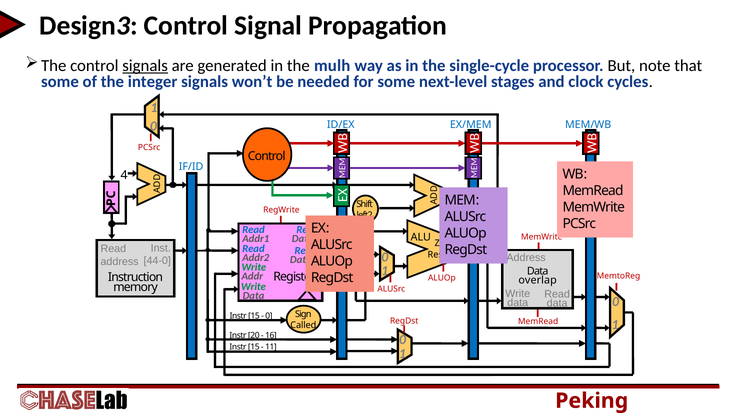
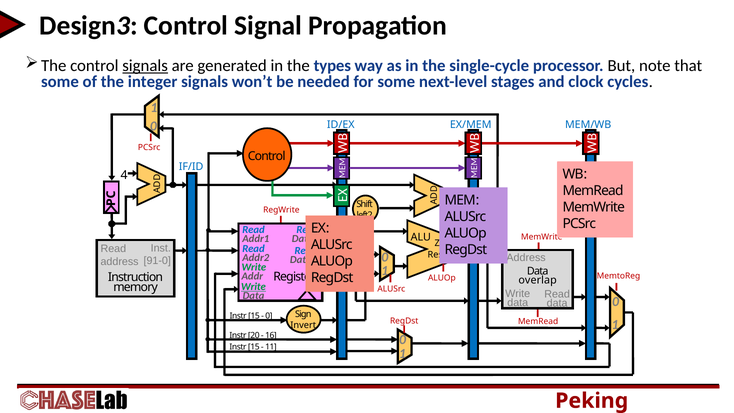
mulh: mulh -> types (332, 66)
44-0: 44-0 -> 91-0 (157, 261)
Write underline: none -> present (253, 287)
Called: Called -> Invert (303, 325)
